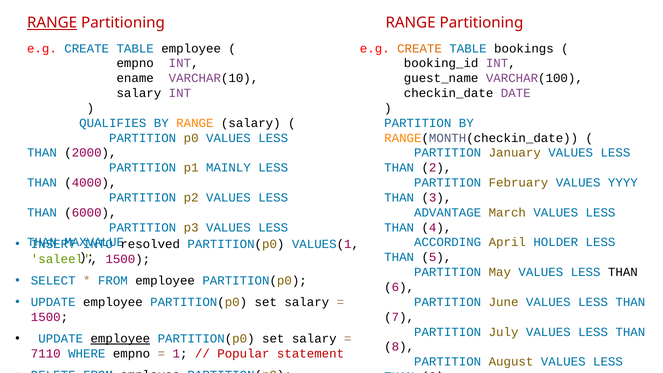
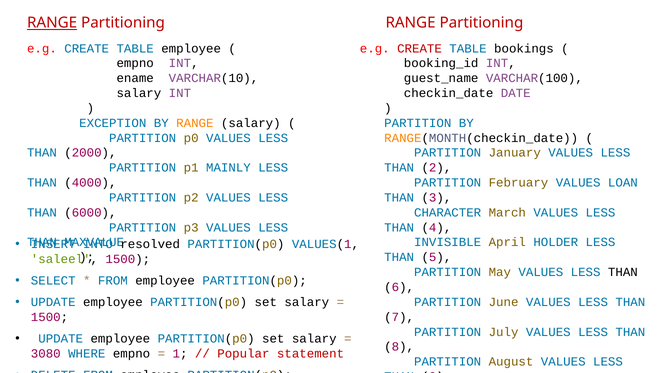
CREATE colour: orange -> red (420, 48)
QUALIFIES: QUALIFIES -> EXCEPTION (113, 123)
YYYY: YYYY -> LOAN (623, 183)
ADVANTAGE: ADVANTAGE -> CHARACTER (448, 213)
ACCORDING: ACCORDING -> INVISIBLE (448, 242)
employee underline: present -> none (120, 339)
7110: 7110 -> 3080 (46, 354)
